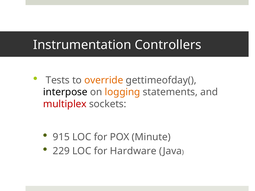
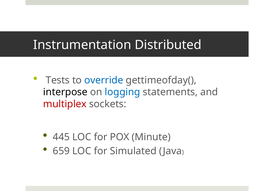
Controllers: Controllers -> Distributed (168, 45)
override colour: orange -> blue (104, 80)
logging colour: orange -> blue (123, 92)
915: 915 -> 445 (61, 137)
229: 229 -> 659 (61, 151)
Hardware: Hardware -> Simulated (133, 151)
